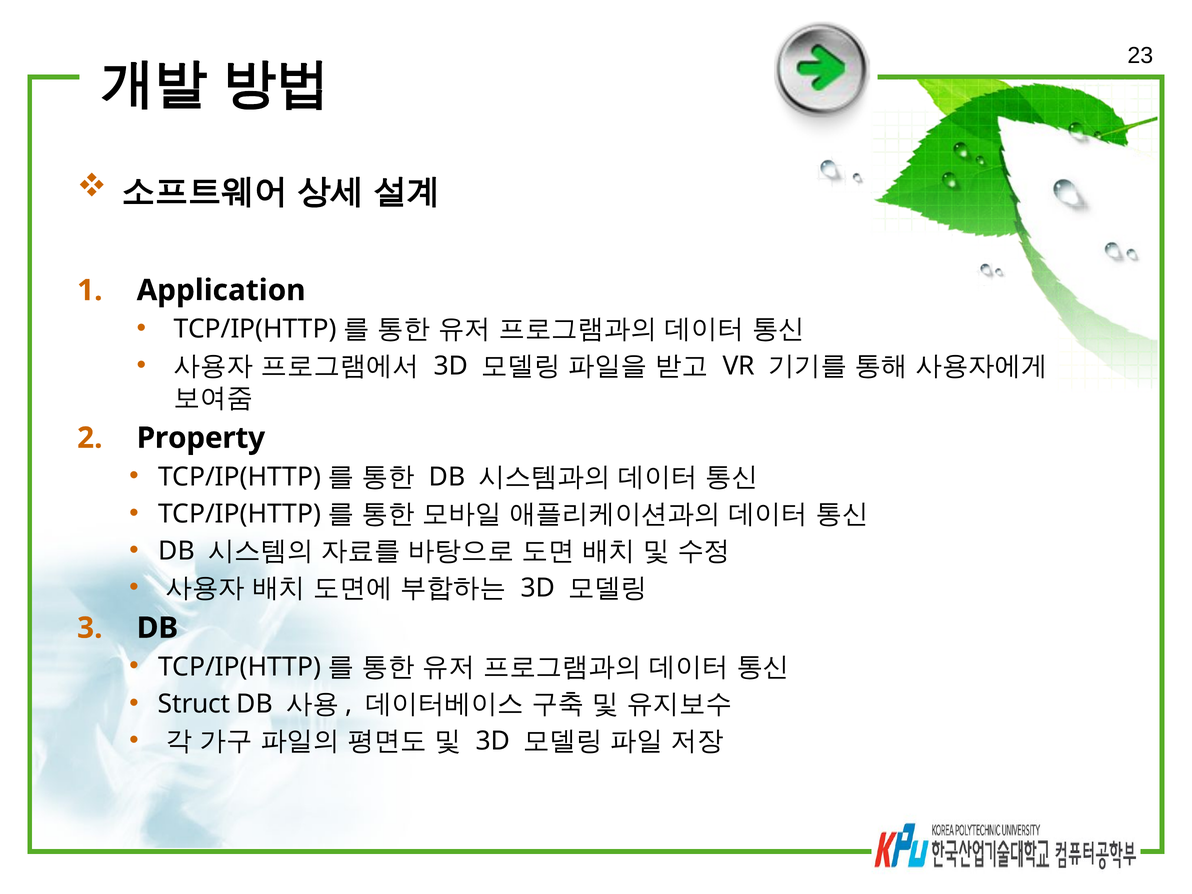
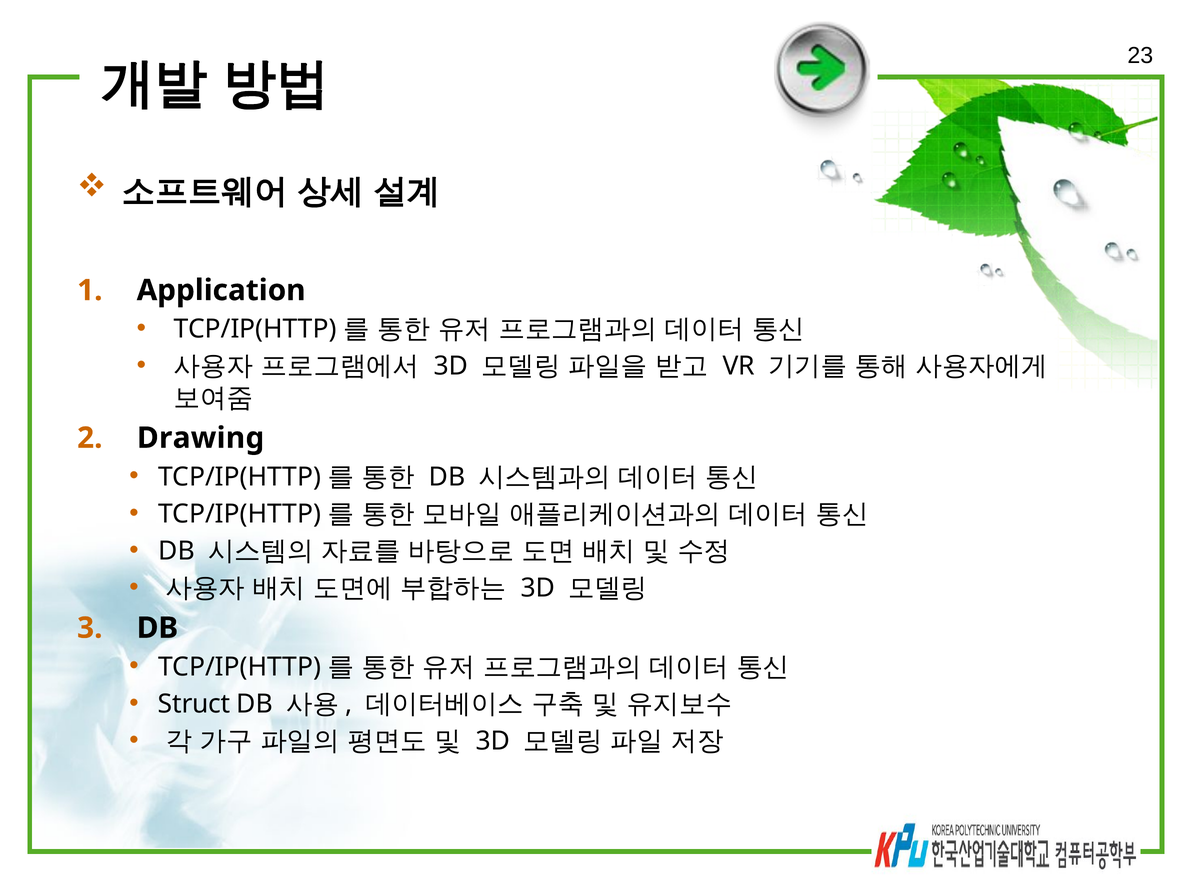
Property: Property -> Drawing (201, 438)
